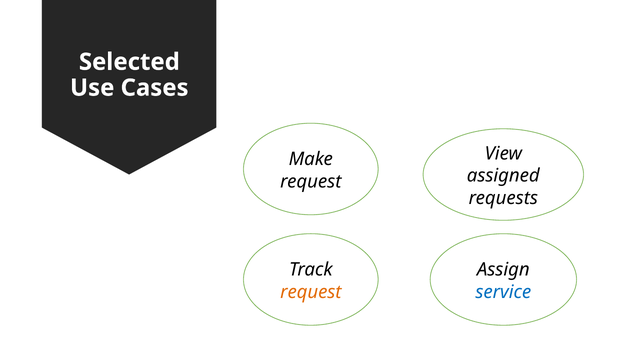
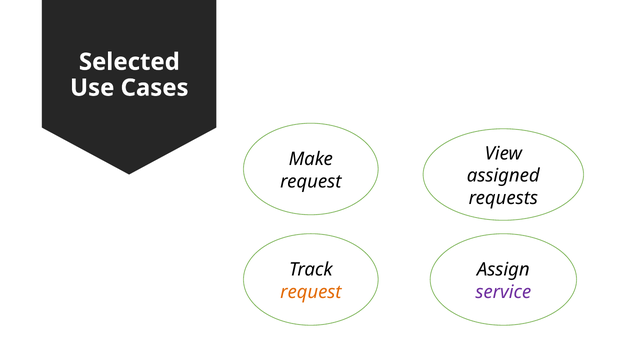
service colour: blue -> purple (503, 292)
